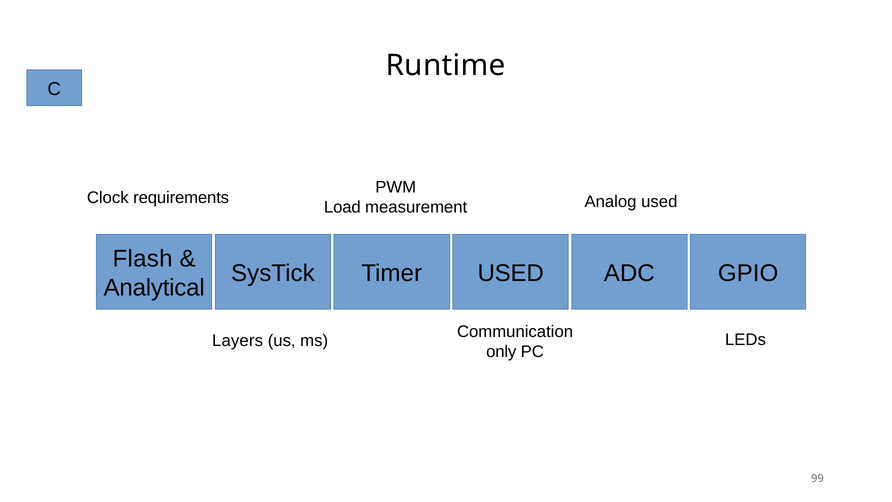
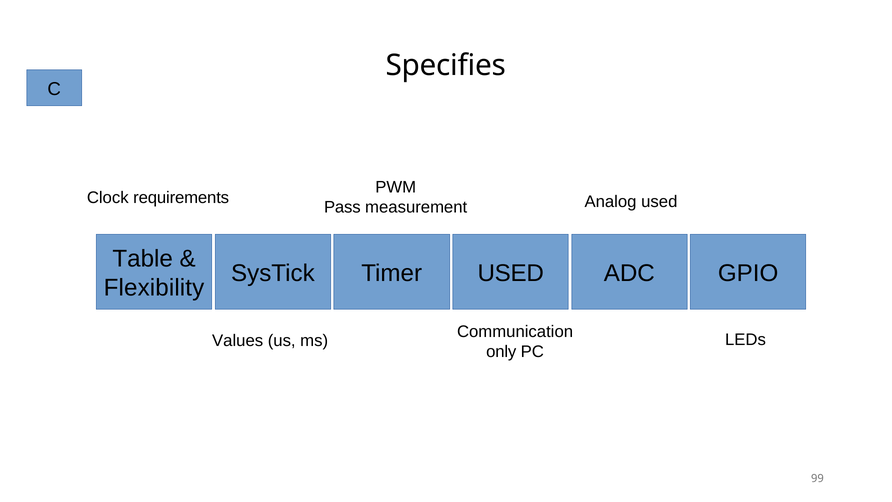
Runtime: Runtime -> Specifies (446, 65)
Load: Load -> Pass (342, 207)
Flash: Flash -> Table (143, 259)
Analytical: Analytical -> Flexibility (154, 288)
Layers: Layers -> Values (238, 341)
